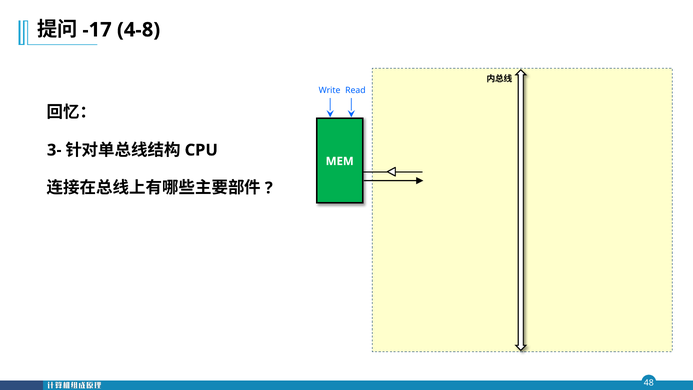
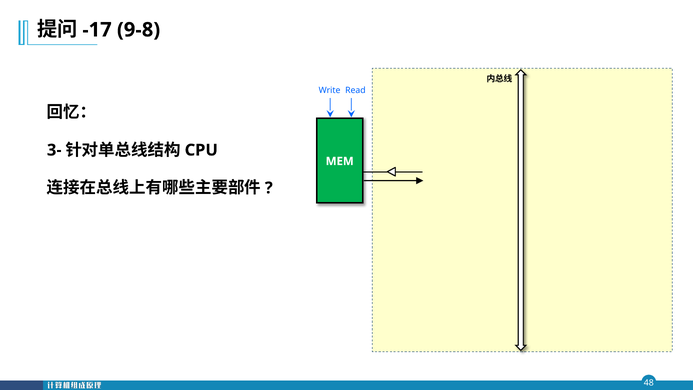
4-8: 4-8 -> 9-8 (139, 30)
